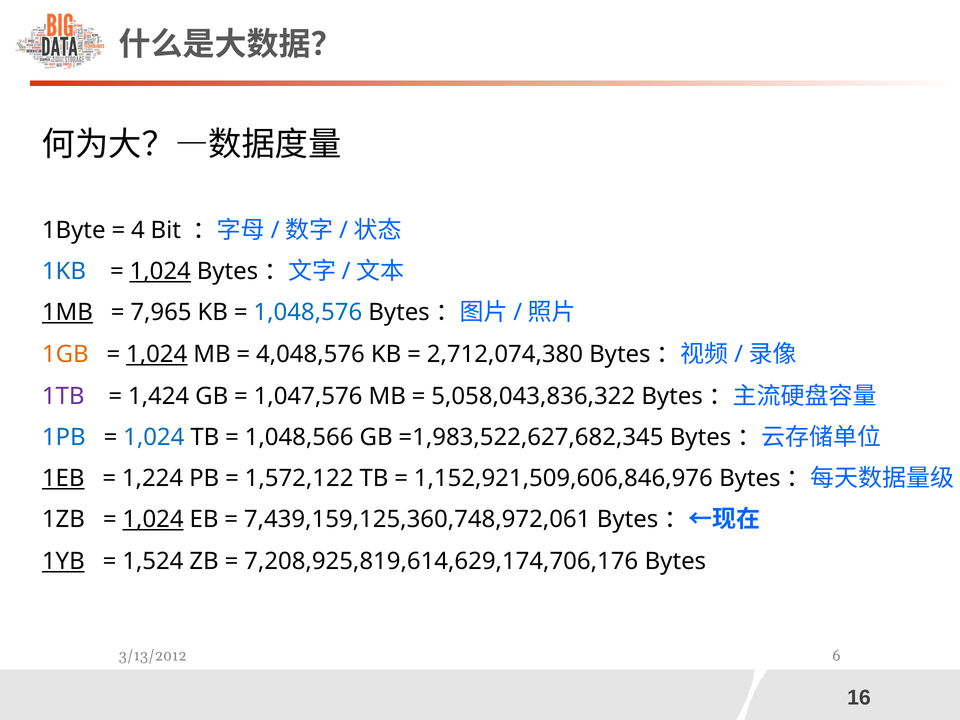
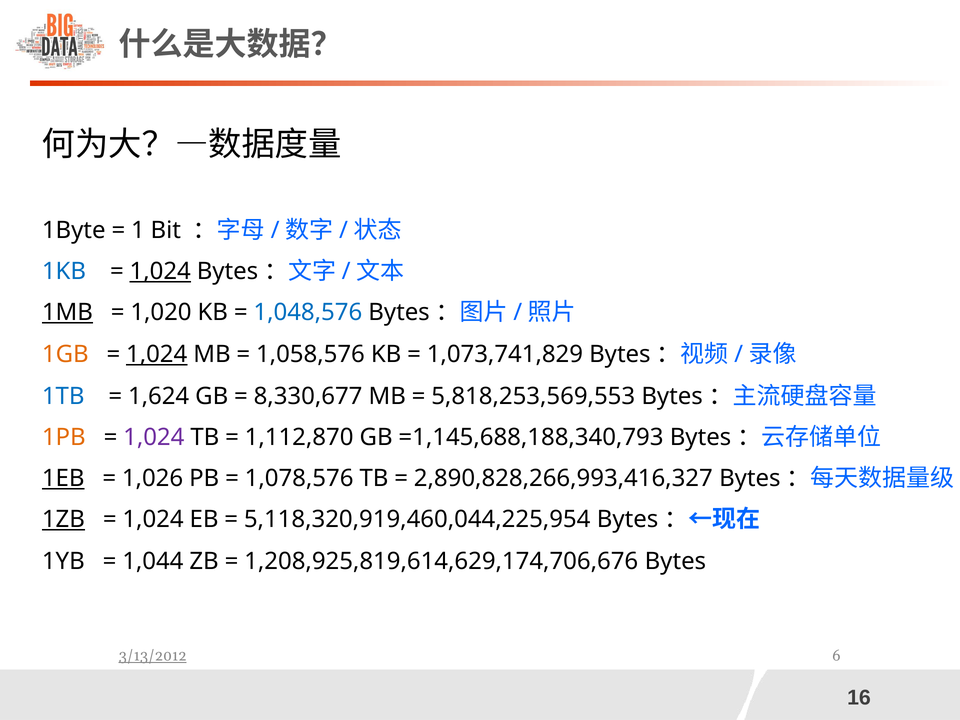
4: 4 -> 1 (138, 230)
7,965: 7,965 -> 1,020 (161, 312)
4,048,576: 4,048,576 -> 1,058,576 (310, 354)
2,712,074,380: 2,712,074,380 -> 1,073,741,829 (505, 354)
1TB colour: purple -> blue (63, 396)
1,424: 1,424 -> 1,624 (159, 396)
1,047,576: 1,047,576 -> 8,330,677 (308, 396)
5,058,043,836,322: 5,058,043,836,322 -> 5,818,253,569,553 (533, 396)
1PB colour: blue -> orange (64, 437)
1,024 colour: blue -> purple (154, 437)
1,048,566: 1,048,566 -> 1,112,870 (299, 437)
=1,983,522,627,682,345: =1,983,522,627,682,345 -> =1,145,688,188,340,793 (531, 437)
1,224: 1,224 -> 1,026 (153, 478)
1,572,122: 1,572,122 -> 1,078,576 (299, 478)
1,152,921,509,606,846,976: 1,152,921,509,606,846,976 -> 2,890,828,266,993,416,327 (563, 478)
1ZB underline: none -> present (63, 519)
1,024 underline: present -> none (153, 519)
7,439,159,125,360,748,972,061: 7,439,159,125,360,748,972,061 -> 5,118,320,919,460,044,225,954 (417, 519)
1YB underline: present -> none (63, 561)
1,524: 1,524 -> 1,044 (153, 561)
7,208,925,819,614,629,174,706,176: 7,208,925,819,614,629,174,706,176 -> 1,208,925,819,614,629,174,706,676 (441, 561)
3/13/2012 underline: none -> present (153, 656)
